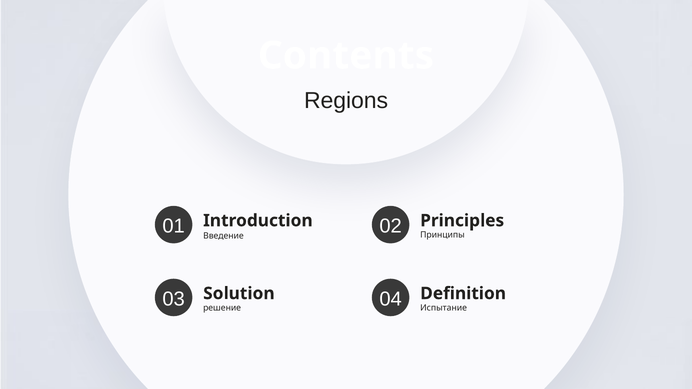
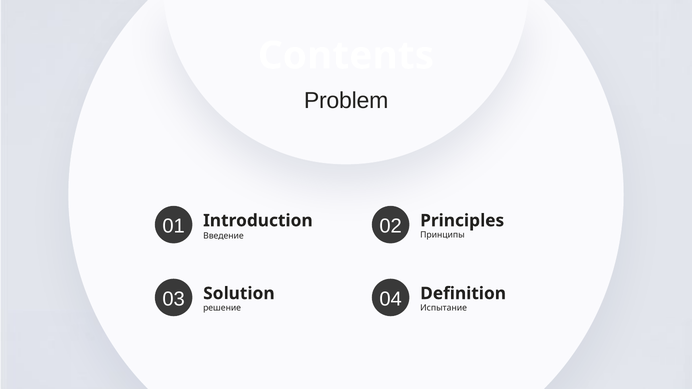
Regions: Regions -> Problem (346, 101)
